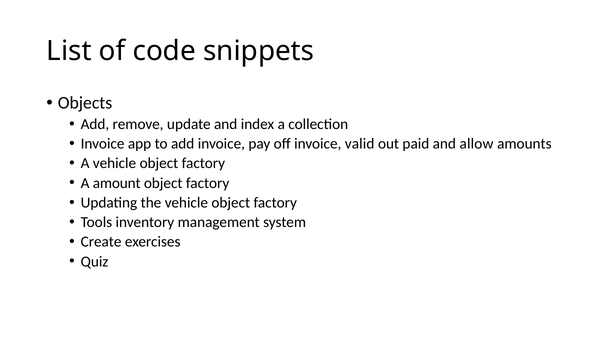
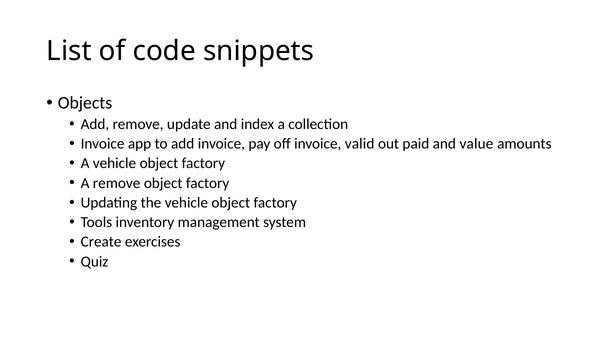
allow: allow -> value (477, 144)
A amount: amount -> remove (117, 183)
